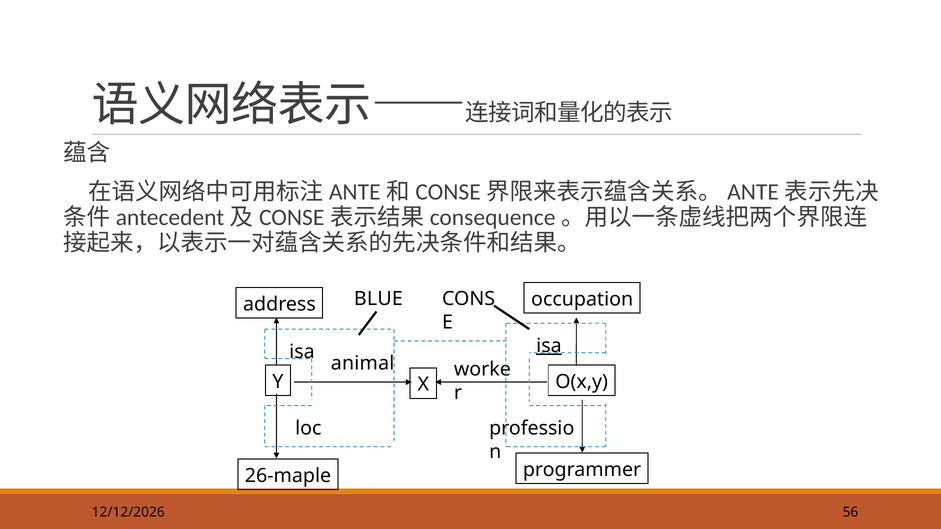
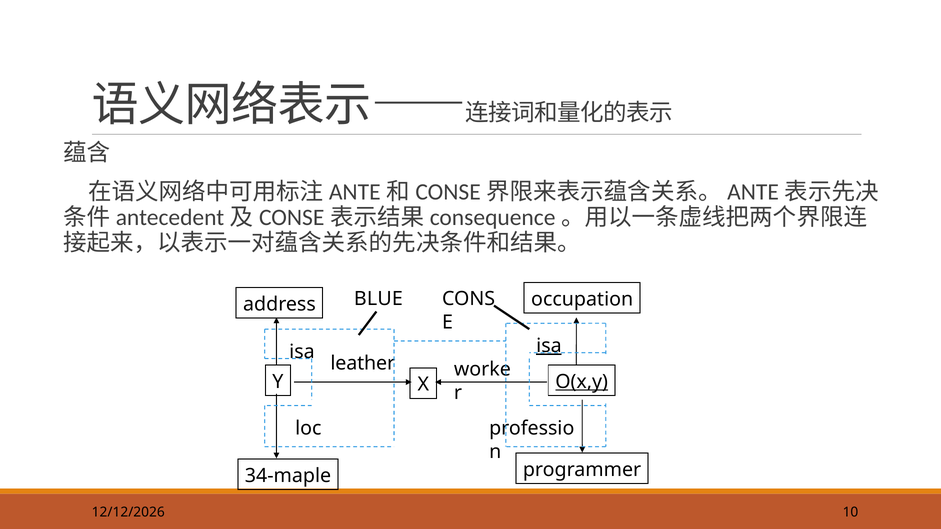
animal: animal -> leather (363, 364)
O(x,y underline: none -> present (582, 382)
26-maple: 26-maple -> 34-maple (288, 476)
56: 56 -> 10 (851, 512)
